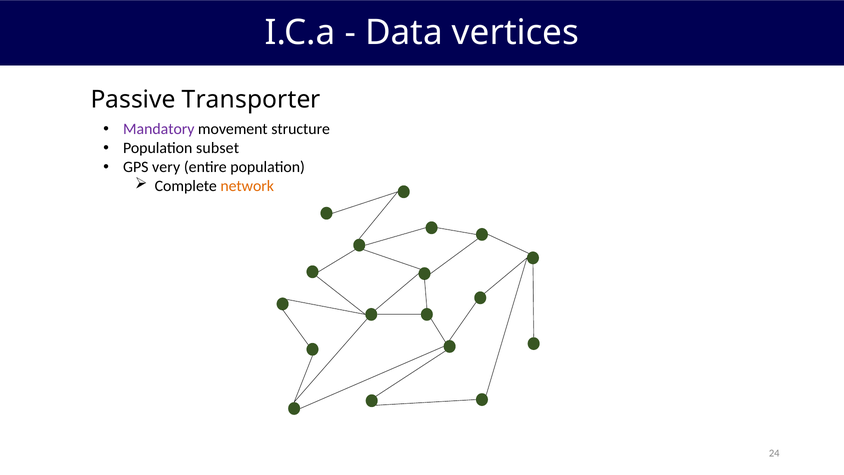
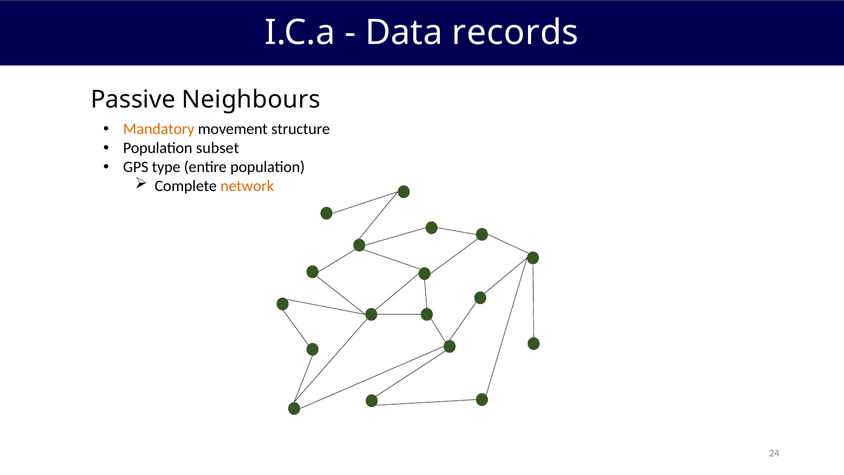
vertices: vertices -> records (515, 33)
Transporter: Transporter -> Neighbours (251, 100)
Mandatory colour: purple -> orange (159, 129)
very: very -> type (166, 167)
